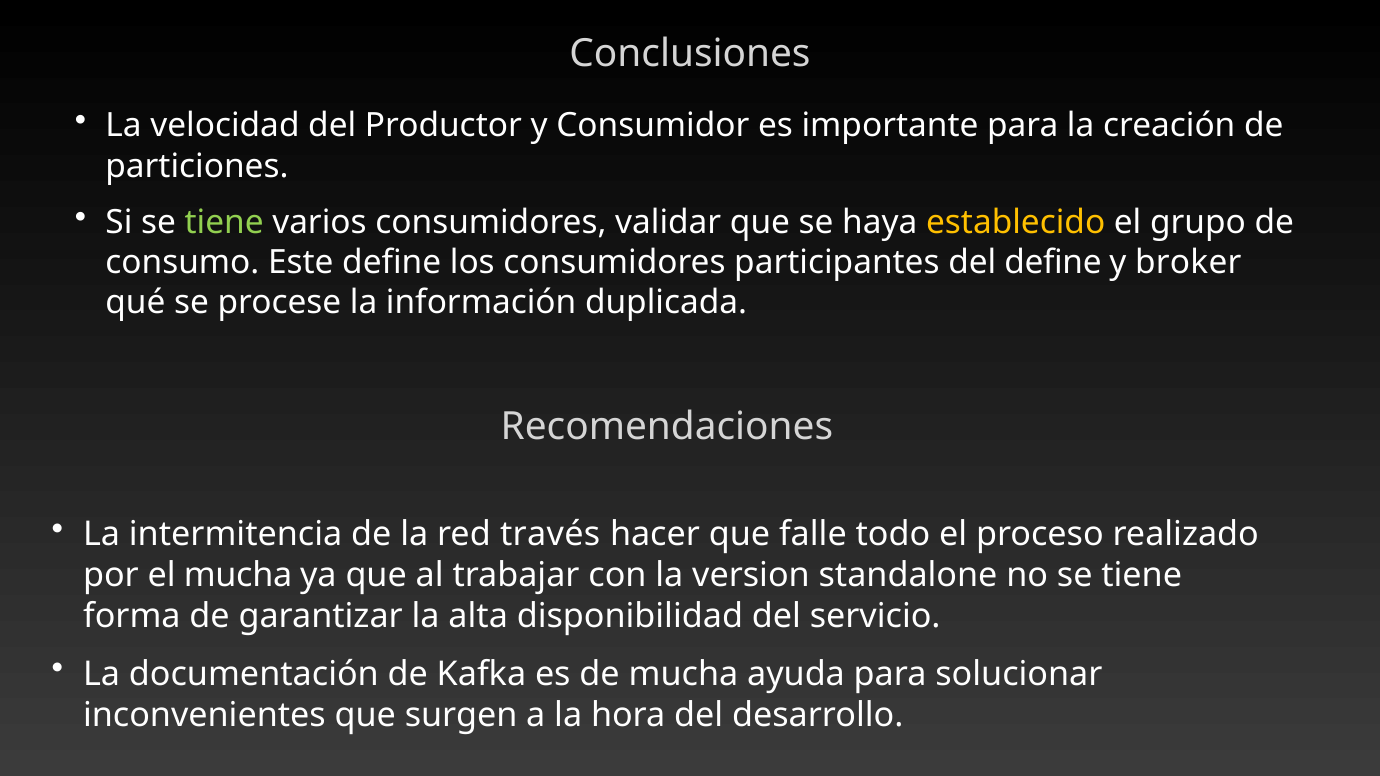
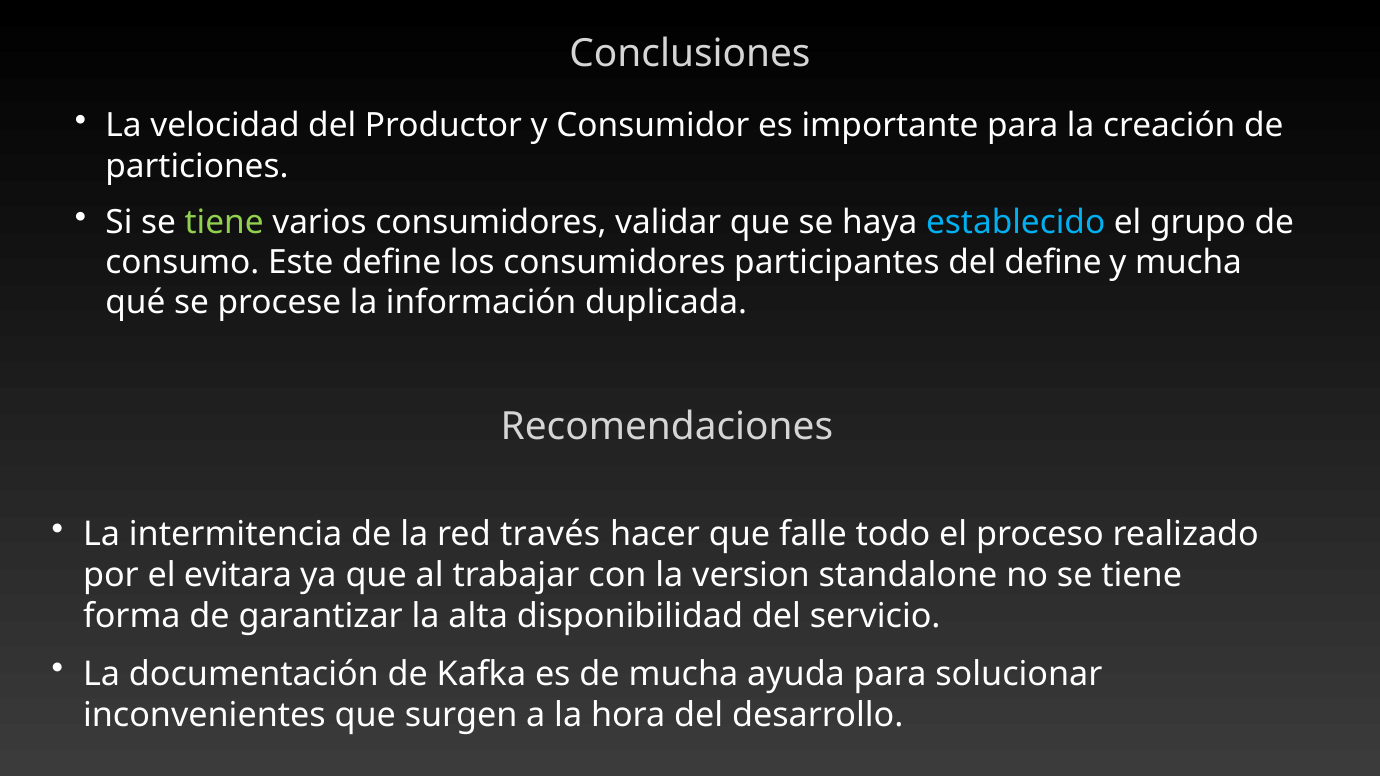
establecido colour: yellow -> light blue (1016, 223)
y broker: broker -> mucha (1188, 263)
el mucha: mucha -> evitara (238, 576)
